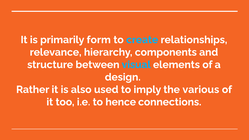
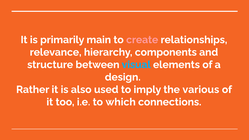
form: form -> main (99, 40)
create colour: light blue -> pink (142, 40)
hence: hence -> which (121, 102)
